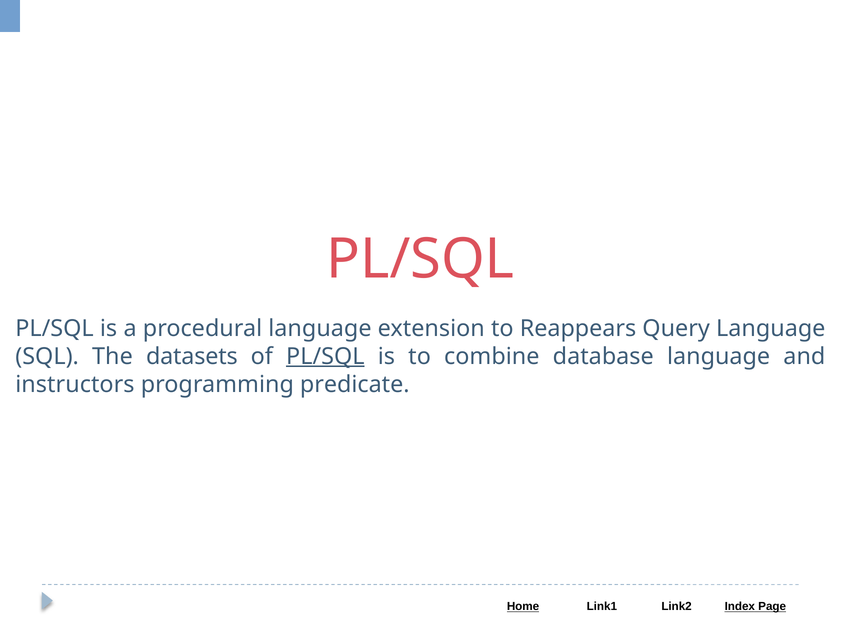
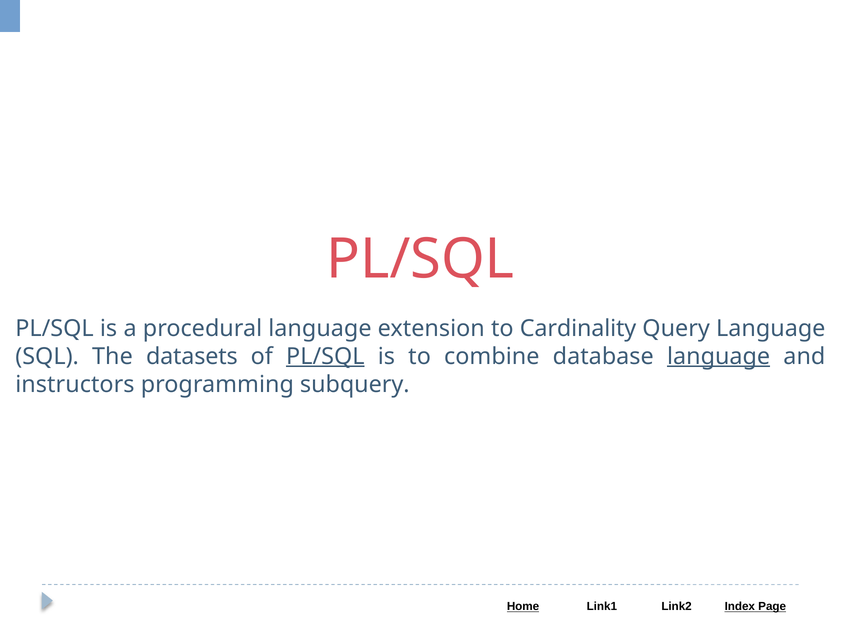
Reappears: Reappears -> Cardinality (578, 328)
language underline: none -> present (719, 356)
predicate: predicate -> subquery (355, 384)
